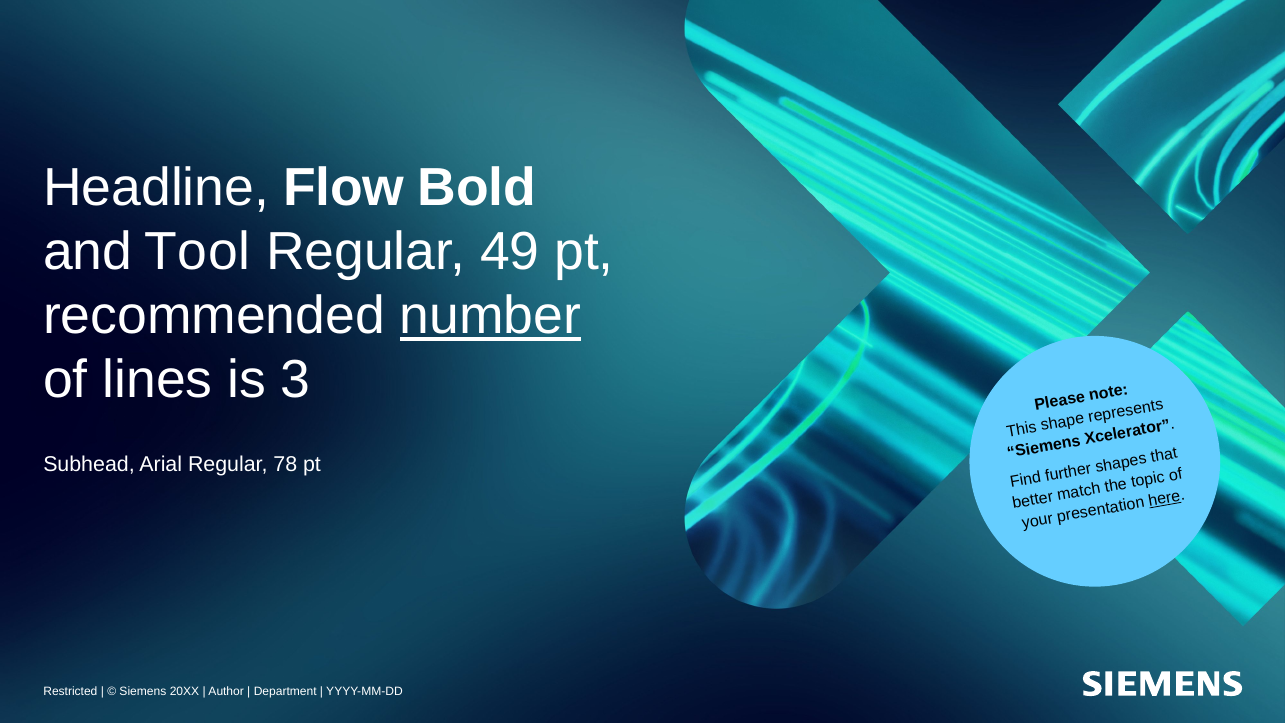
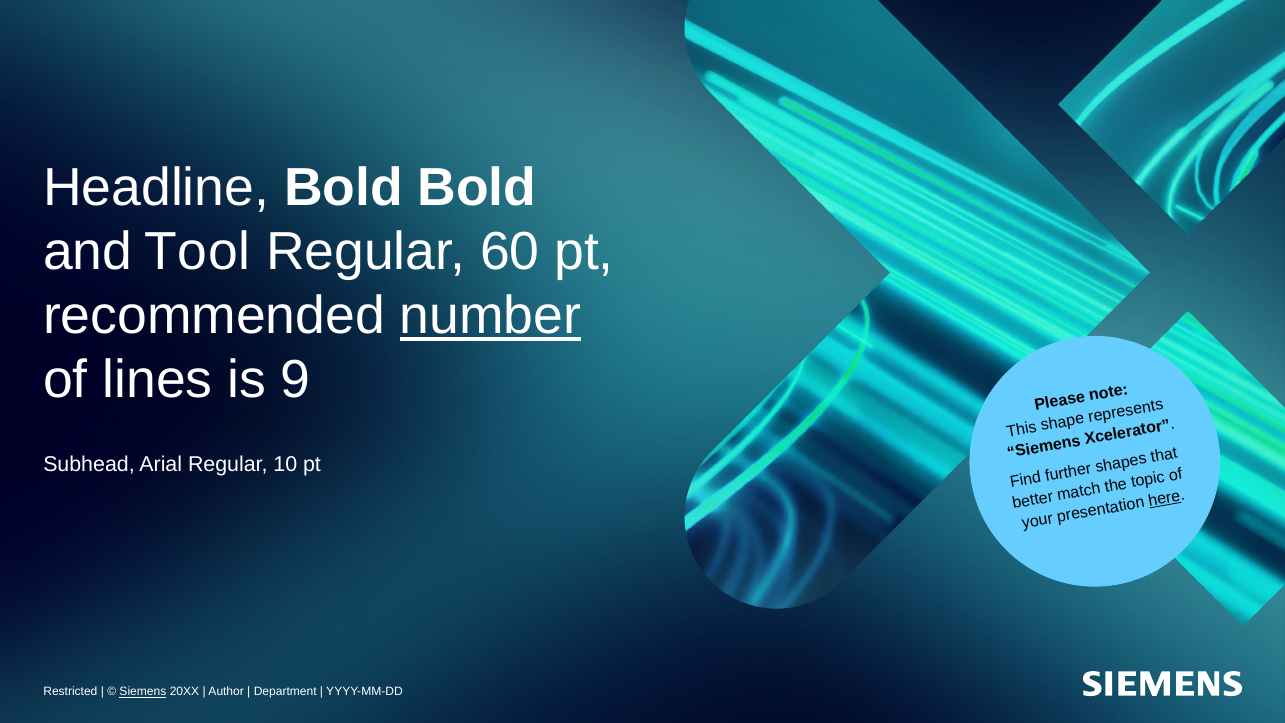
Headline Flow: Flow -> Bold (343, 187)
49: 49 -> 60 (510, 252)
3: 3 -> 9 (296, 380)
78: 78 -> 10 (285, 465)
Siemens underline: none -> present (143, 692)
